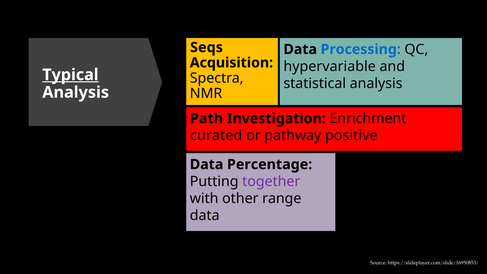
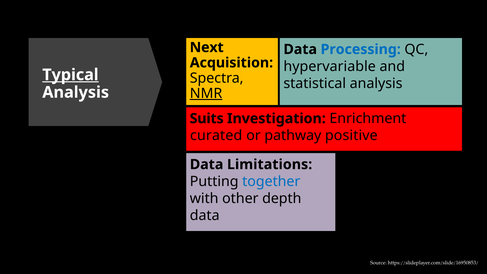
Seqs: Seqs -> Next (207, 47)
NMR underline: none -> present (206, 93)
Path: Path -> Suits (207, 119)
Percentage: Percentage -> Limitations (270, 164)
together colour: purple -> blue (271, 181)
range: range -> depth (282, 198)
